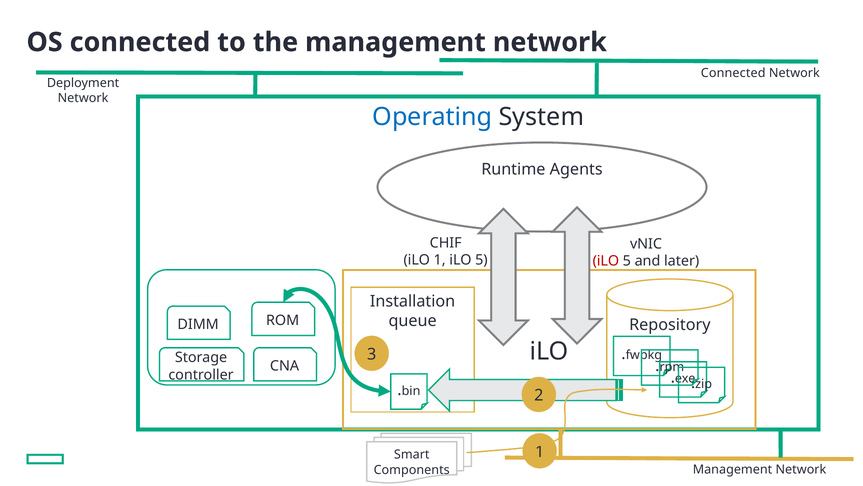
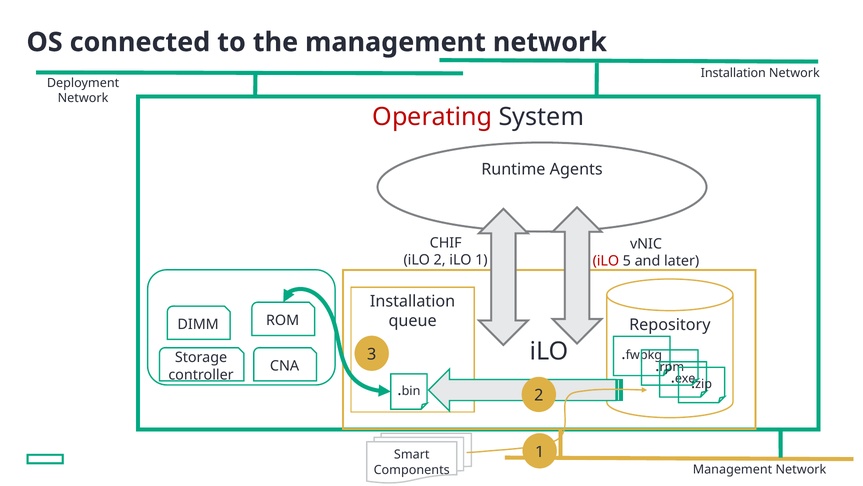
Connected: Connected -> Installation (733, 73)
Operating colour: blue -> red (432, 117)
iLO 1: 1 -> 2 (440, 260)
5: 5 -> 1 (481, 260)
